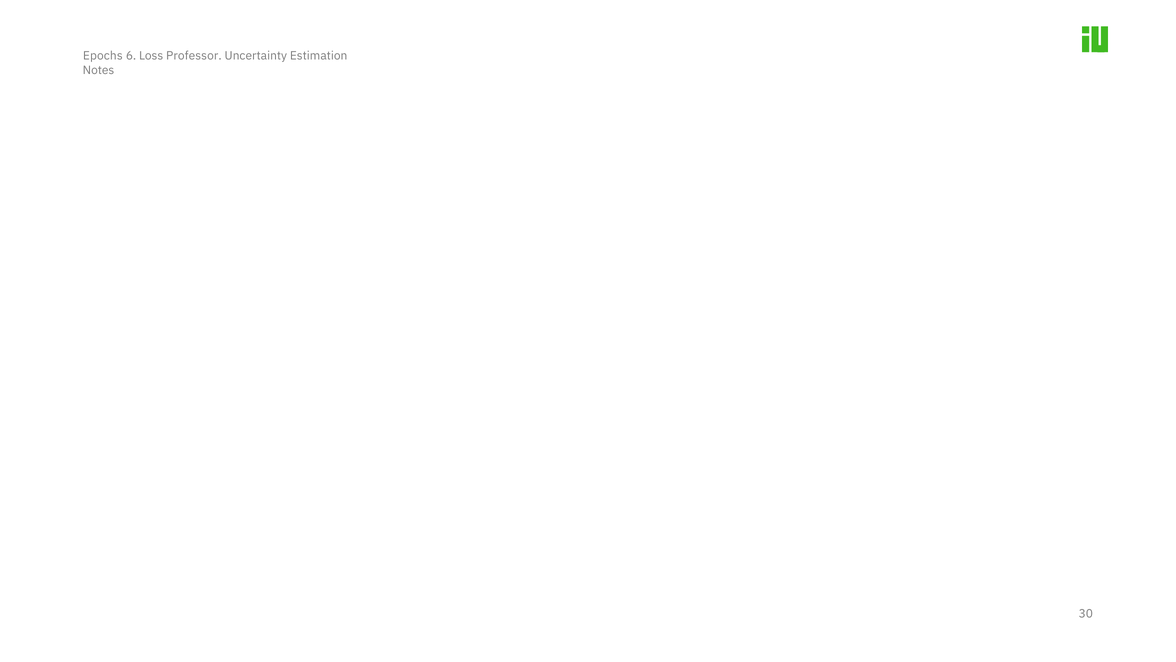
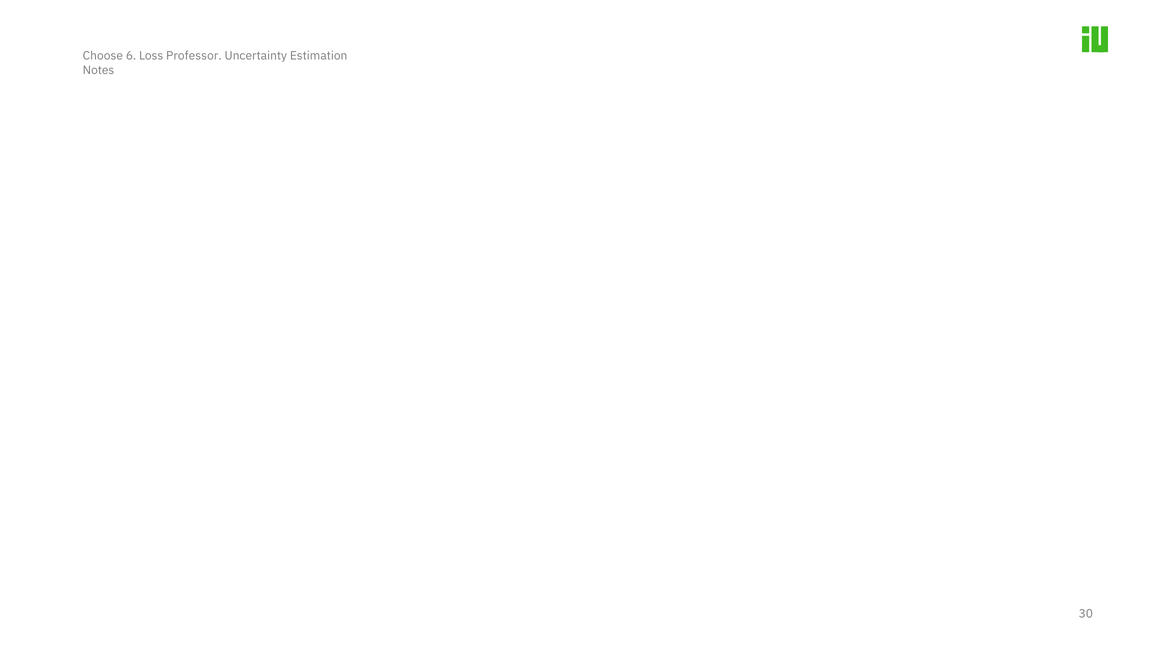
Epochs: Epochs -> Choose (103, 56)
